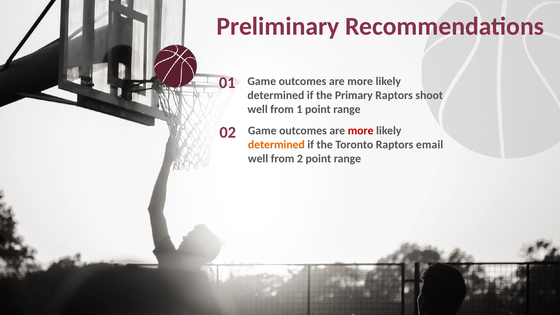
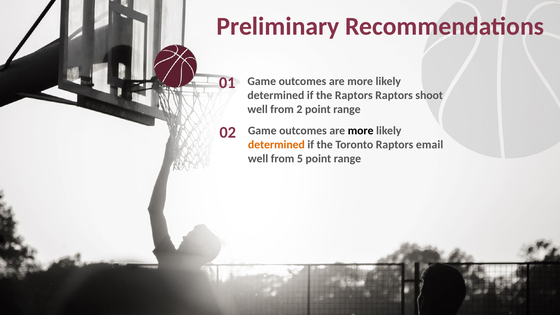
the Primary: Primary -> Raptors (354, 95)
1: 1 -> 2 (299, 109)
more colour: red -> black (361, 131)
2: 2 -> 5 (300, 159)
